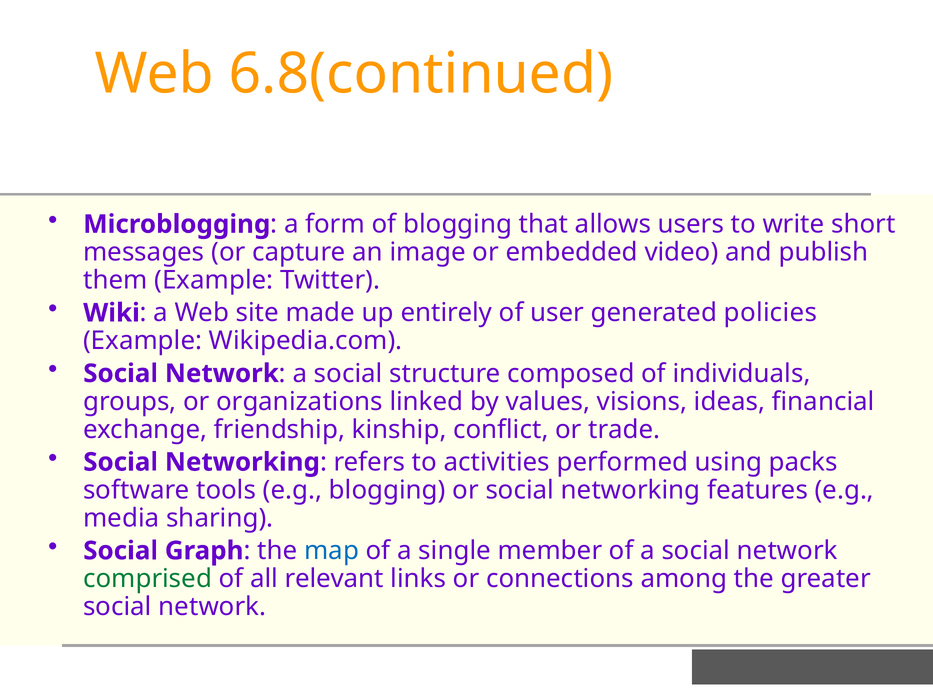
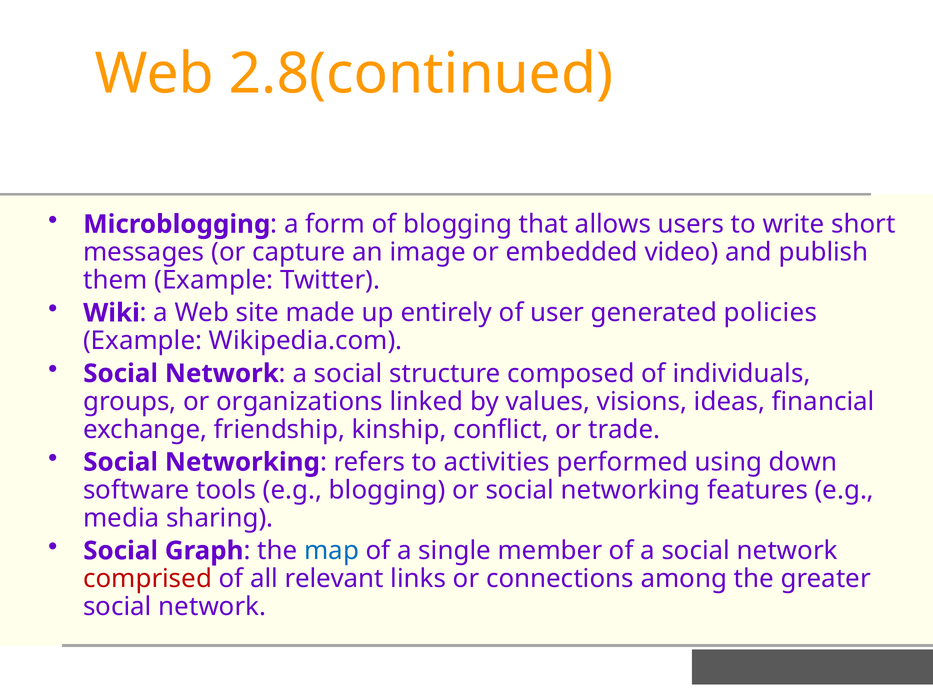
6.8(continued: 6.8(continued -> 2.8(continued (421, 74)
packs: packs -> down (803, 462)
comprised colour: green -> red (148, 579)
